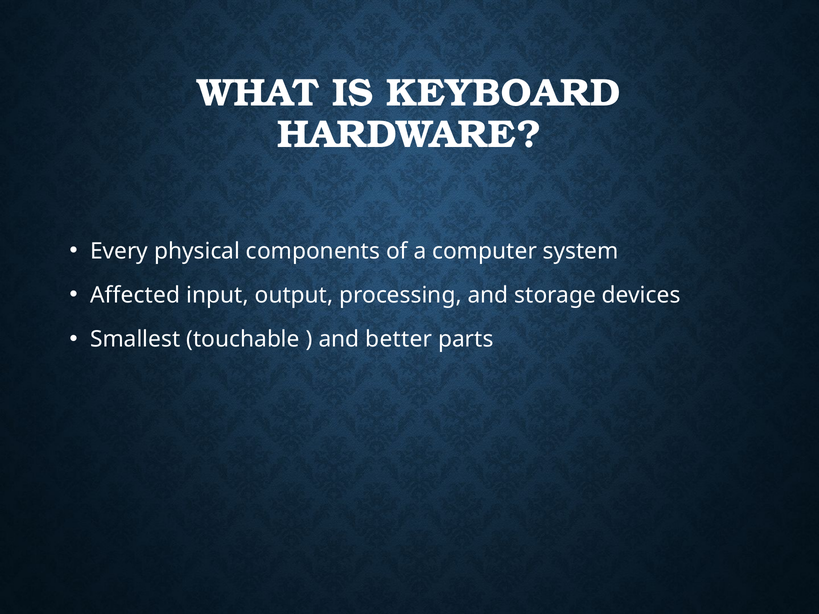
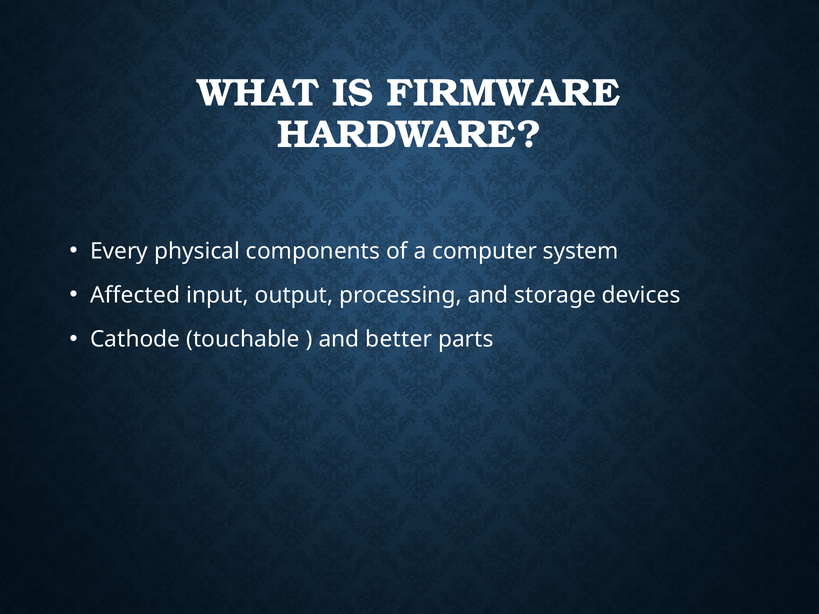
KEYBOARD: KEYBOARD -> FIRMWARE (503, 93)
Smallest: Smallest -> Cathode (135, 339)
